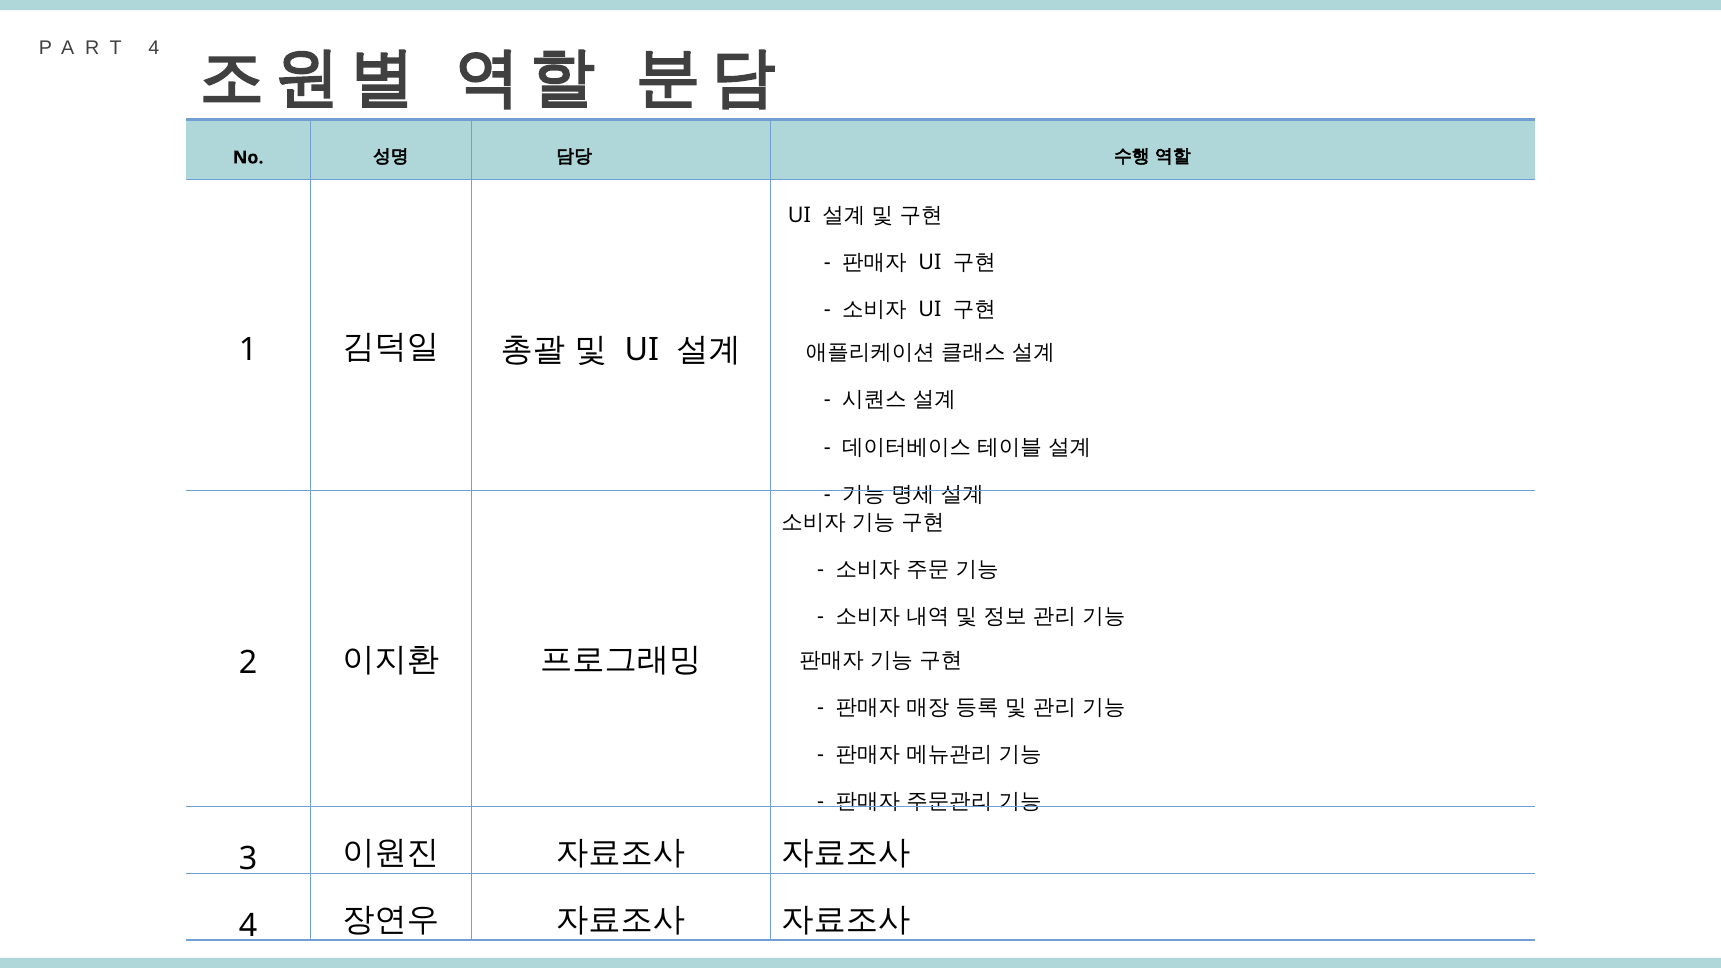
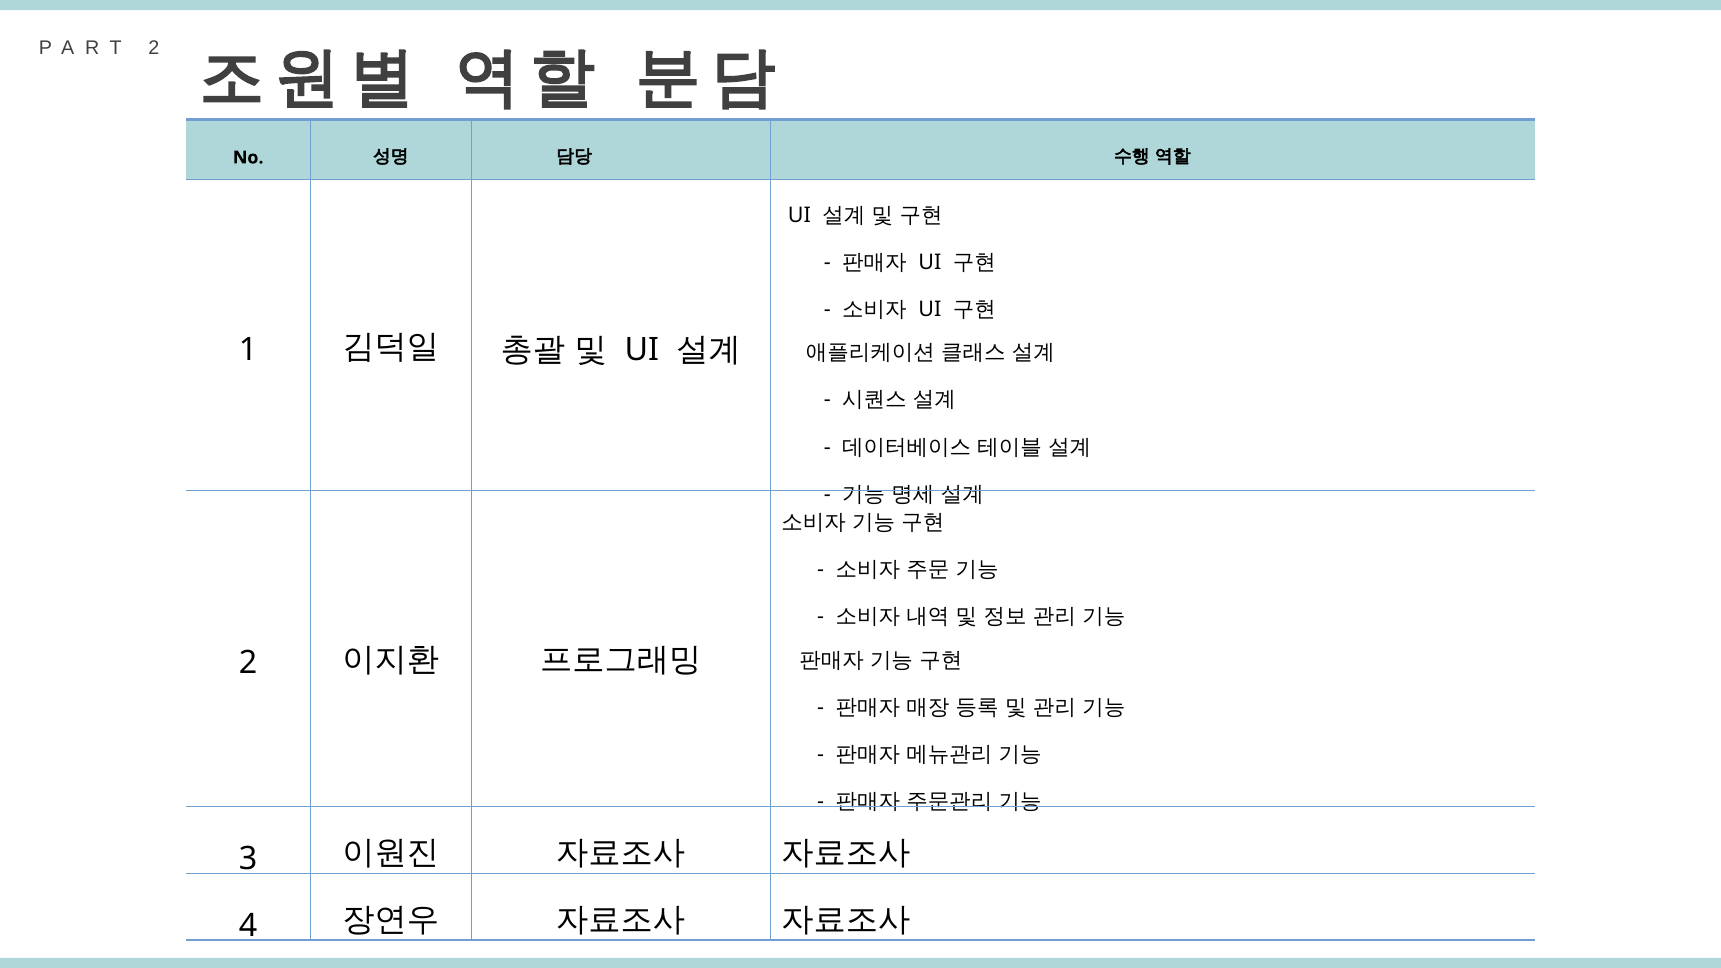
4: 4 -> 2 (154, 48)
